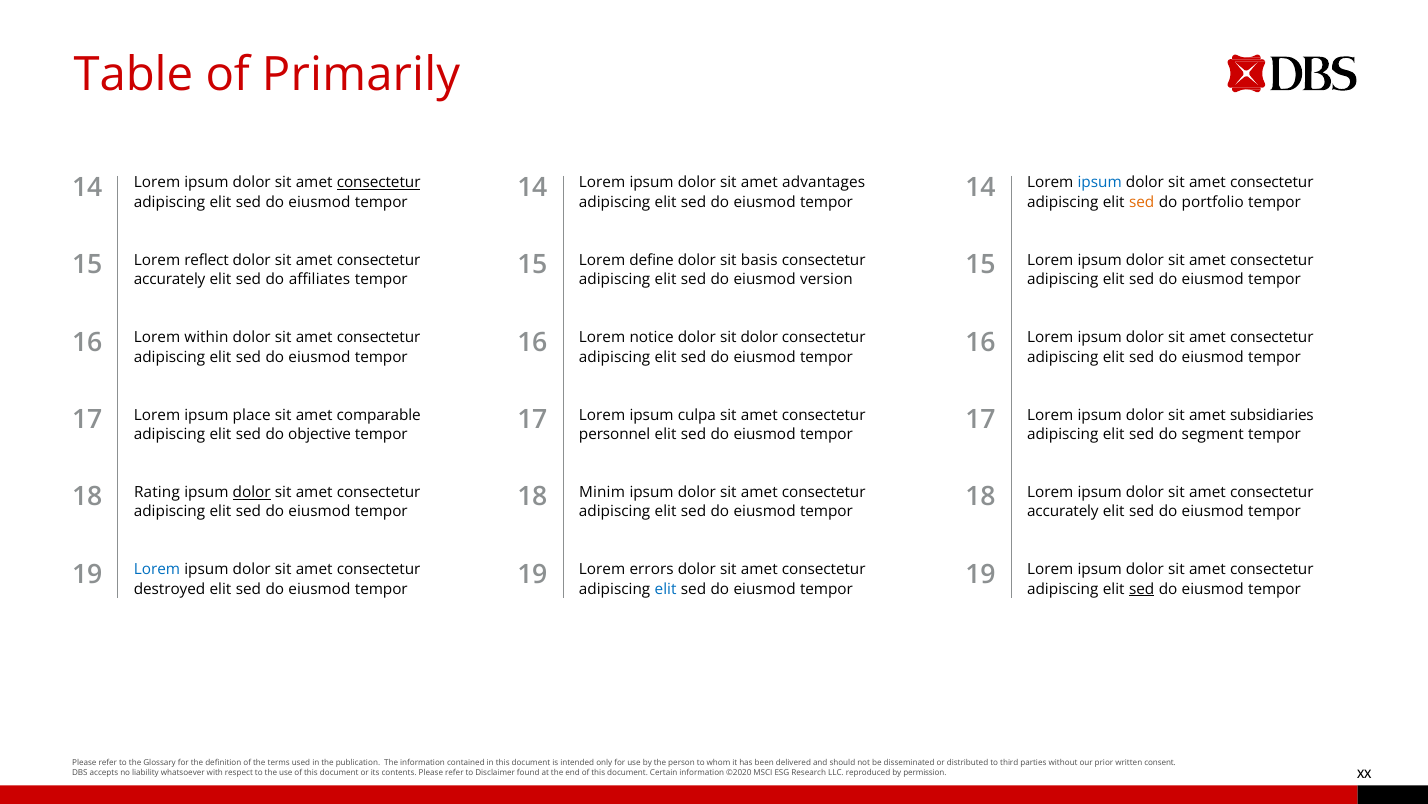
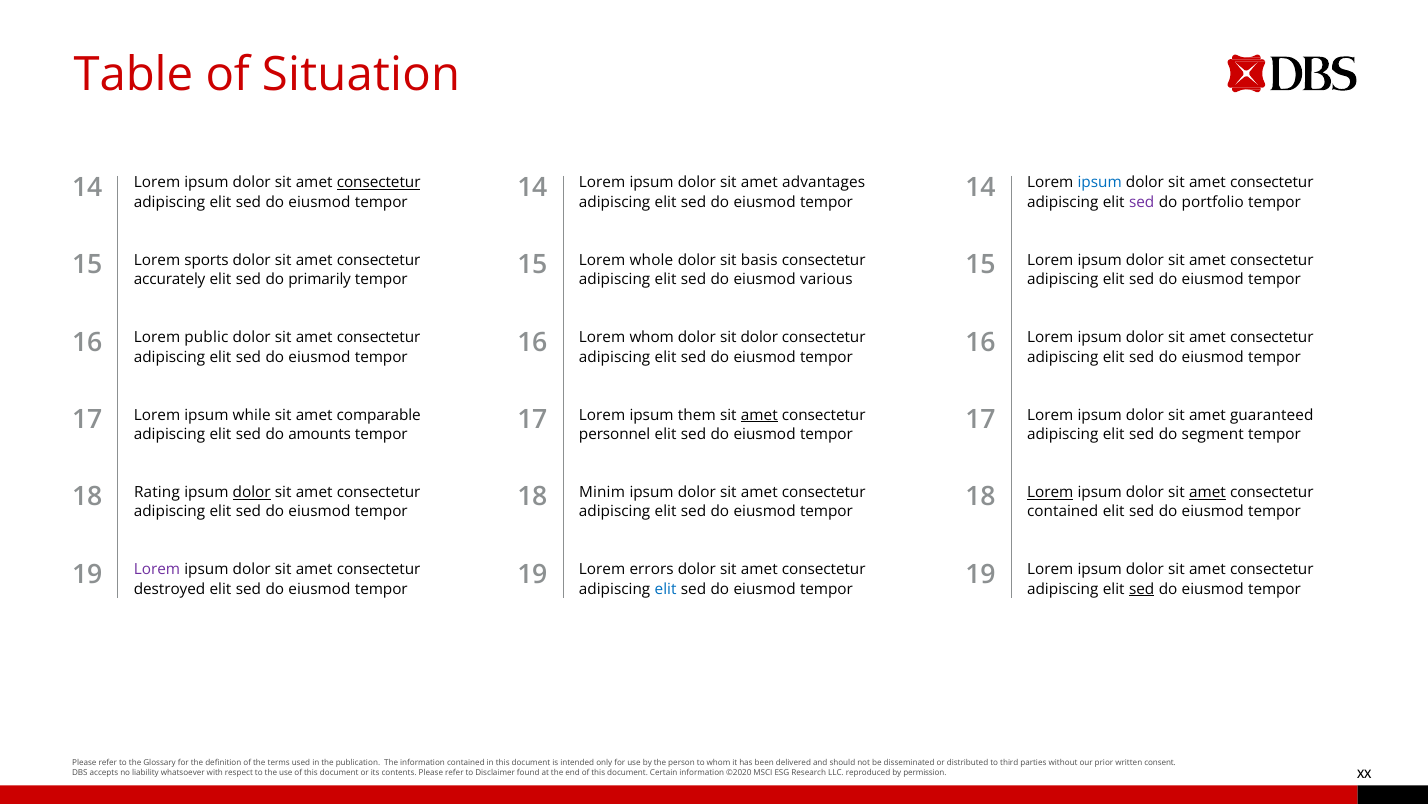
Primarily: Primarily -> Situation (361, 75)
sed colour: orange -> purple (1142, 202)
reﬂect: reﬂect -> sports (207, 260)
deﬁne: deﬁne -> whole (652, 260)
aﬃliates: aﬃliates -> primarily (320, 279)
version: version -> various (826, 279)
within: within -> public (206, 337)
Lorem notice: notice -> whom (652, 337)
place: place -> while (252, 415)
culpa: culpa -> them (697, 415)
amet underline: none -> present (759, 415)
subsidiaries: subsidiaries -> guaranteed (1272, 415)
objective: objective -> amounts (320, 434)
Lorem underline: none -> present (1050, 492)
amet underline: none -> present (1207, 492)
accurately: accurately -> contained (1063, 511)
Lorem colour: blue -> purple (157, 569)
